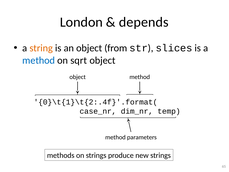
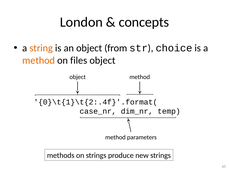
depends: depends -> concepts (144, 22)
slices: slices -> choice (174, 48)
method colour: blue -> orange (39, 60)
sqrt: sqrt -> files (79, 60)
